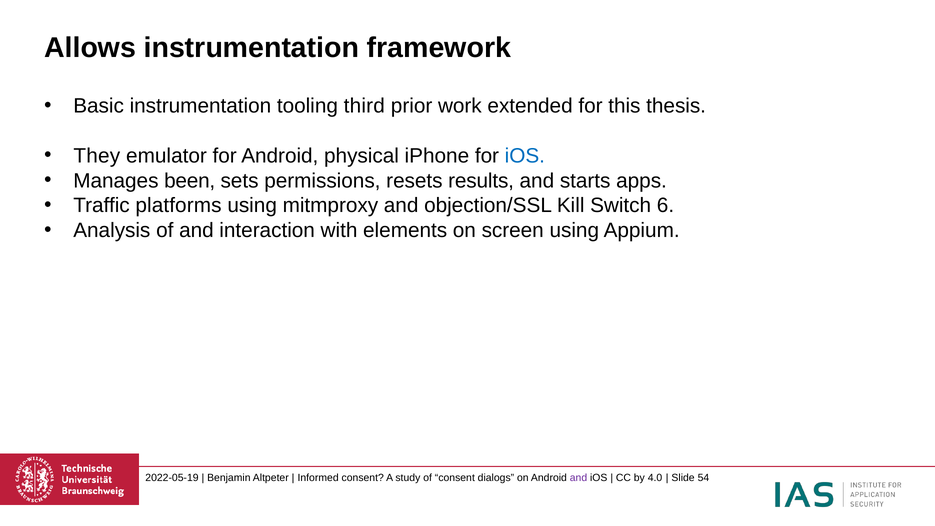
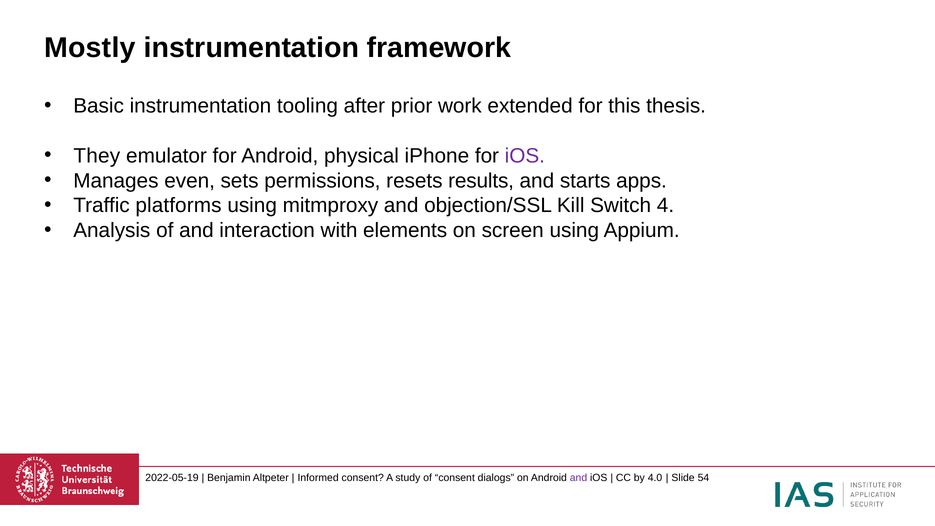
Allows: Allows -> Mostly (90, 48)
third: third -> after (364, 106)
iOS colour: blue -> purple (525, 156)
been: been -> even (190, 181)
6: 6 -> 4 (666, 206)
